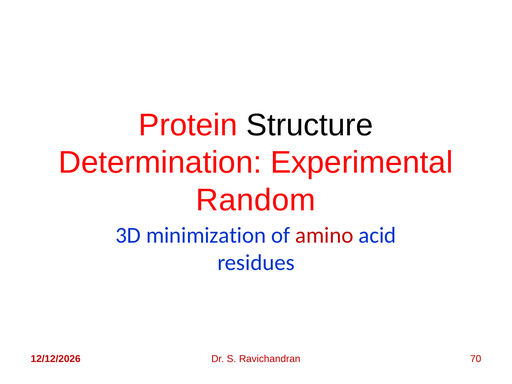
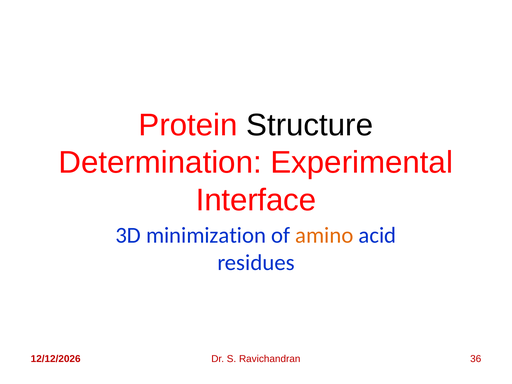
Random: Random -> Interface (256, 200)
amino colour: red -> orange (324, 235)
70: 70 -> 36 (476, 359)
